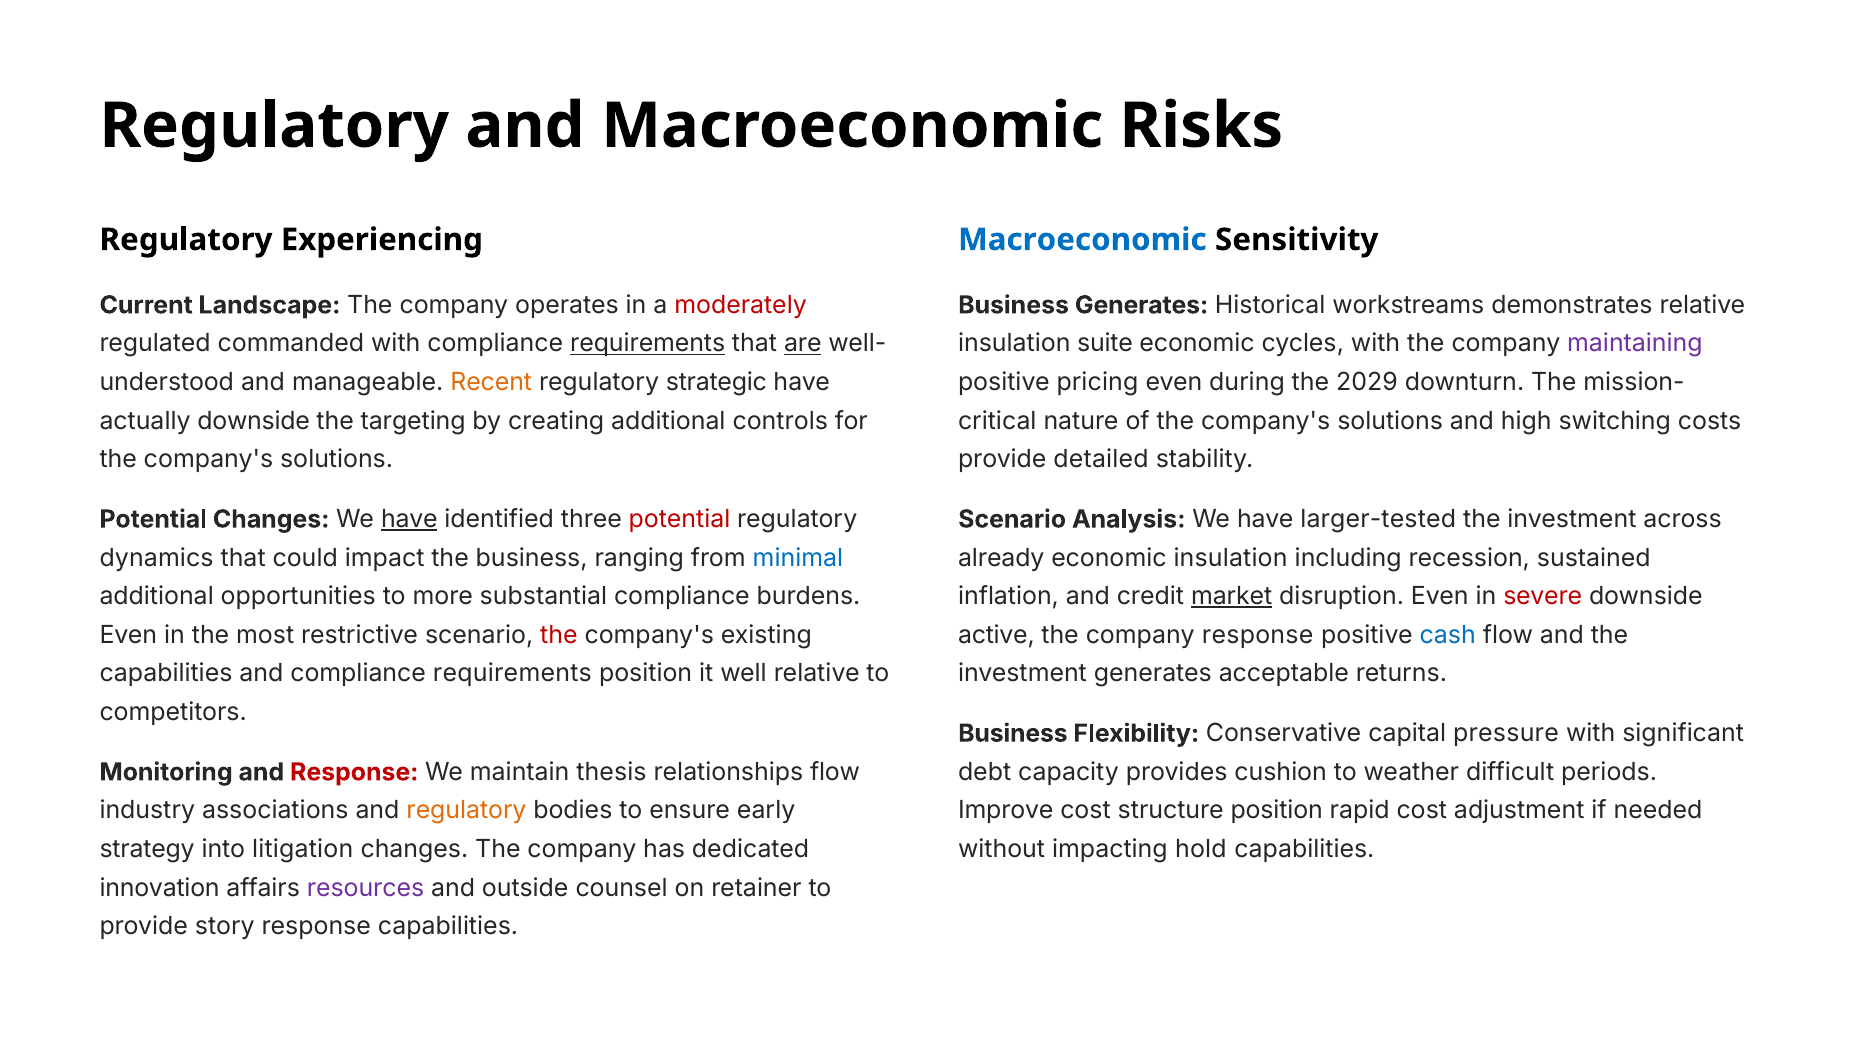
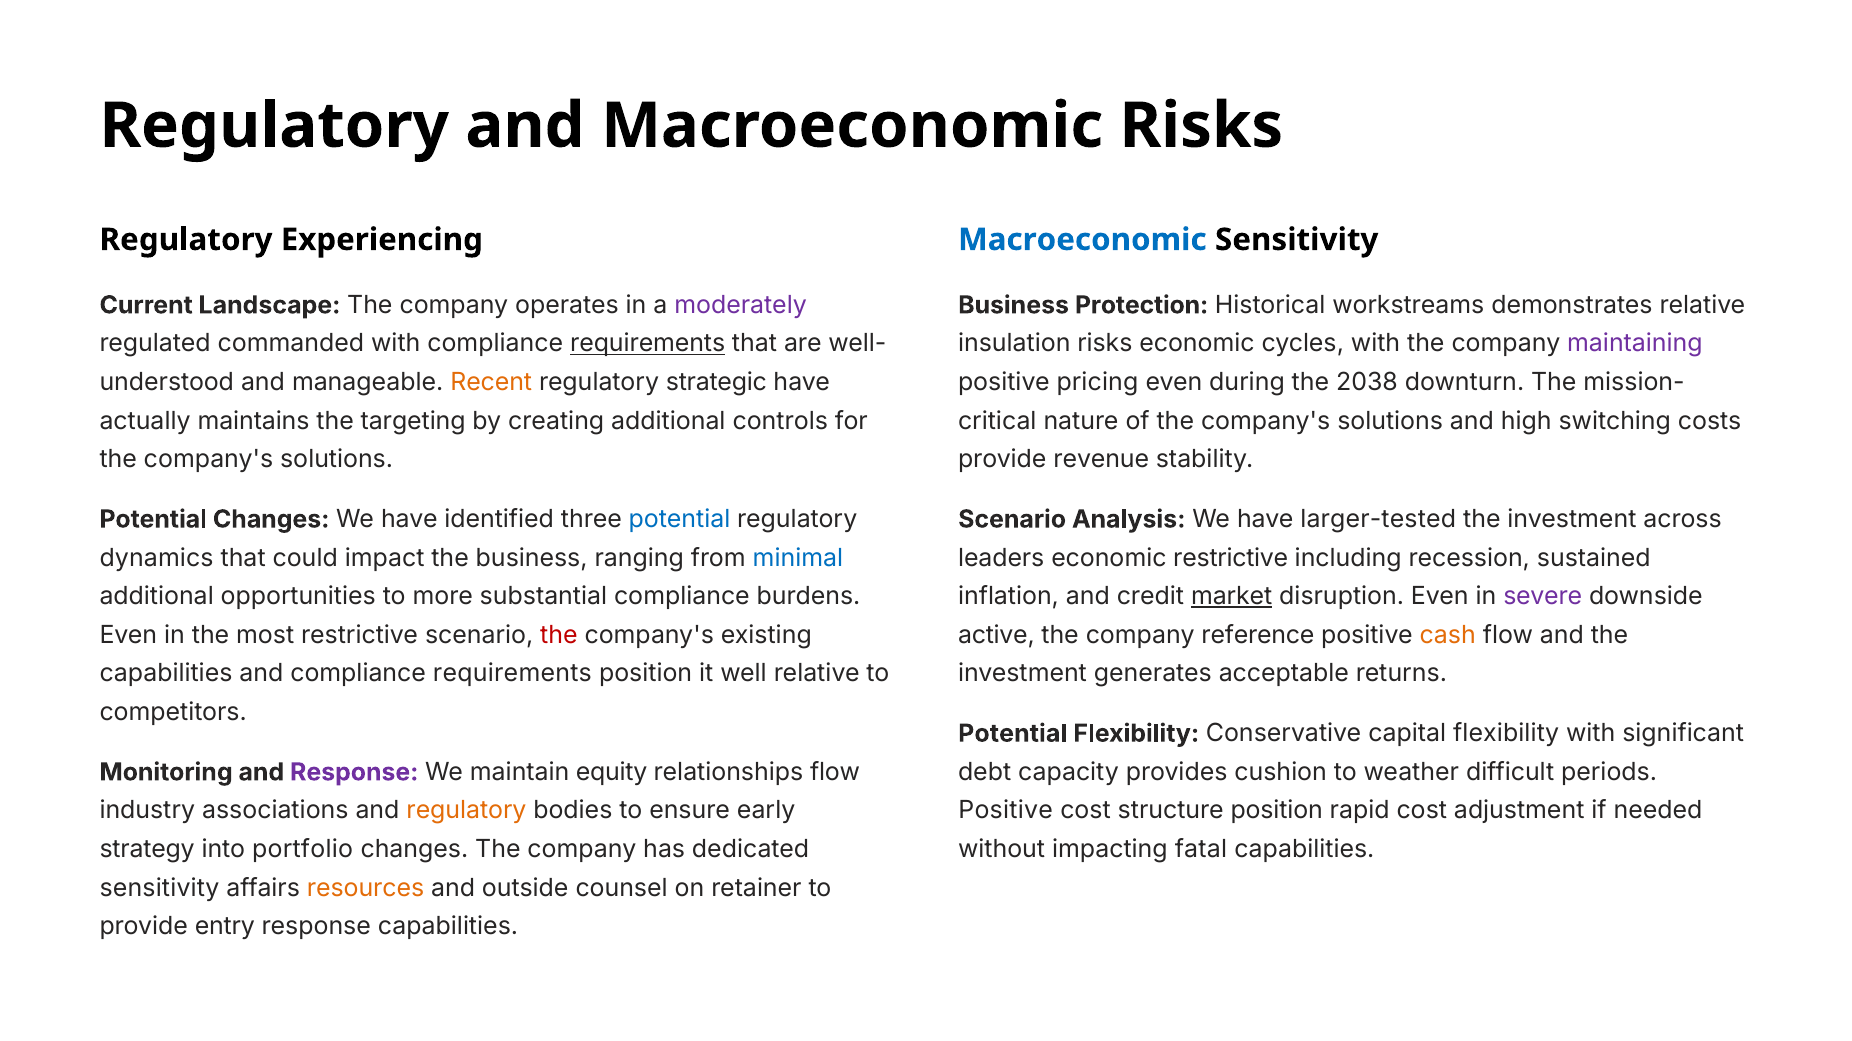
moderately colour: red -> purple (741, 305)
Business Generates: Generates -> Protection (1142, 305)
are underline: present -> none (803, 344)
insulation suite: suite -> risks (1105, 344)
2029: 2029 -> 2038 (1367, 383)
actually downside: downside -> maintains (254, 421)
detailed: detailed -> revenue (1101, 460)
have underline: present -> none (409, 520)
potential colour: red -> blue (680, 520)
already: already -> leaders (1001, 558)
economic insulation: insulation -> restrictive (1231, 558)
severe colour: red -> purple (1543, 597)
company response: response -> reference (1258, 635)
cash colour: blue -> orange (1448, 635)
Business: Business -> Potential (1013, 734)
capital pressure: pressure -> flexibility (1506, 734)
Response colour: red -> purple (354, 773)
thesis: thesis -> equity (612, 773)
Improve: Improve -> Positive (1006, 811)
hold: hold -> fatal (1201, 850)
litigation: litigation -> portfolio (303, 850)
innovation: innovation -> sensitivity (159, 889)
resources colour: purple -> orange (366, 889)
story: story -> entry (225, 927)
